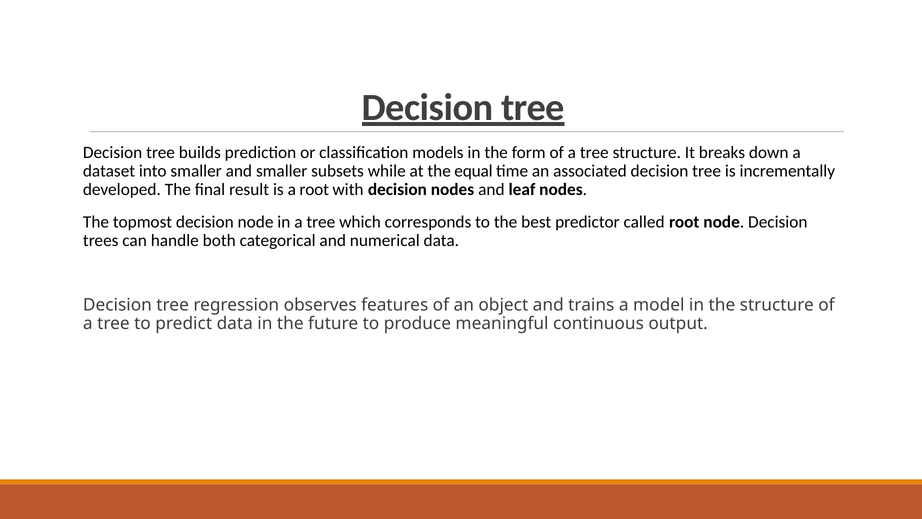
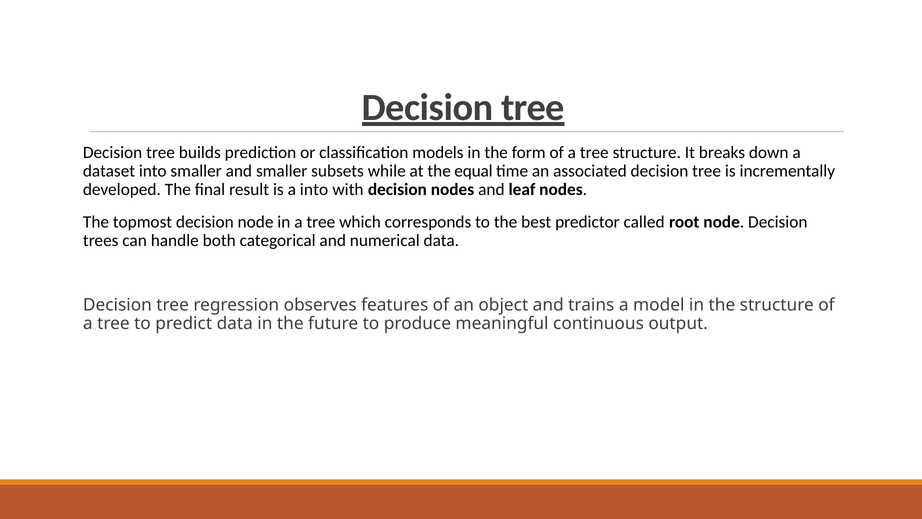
a root: root -> into (314, 190)
